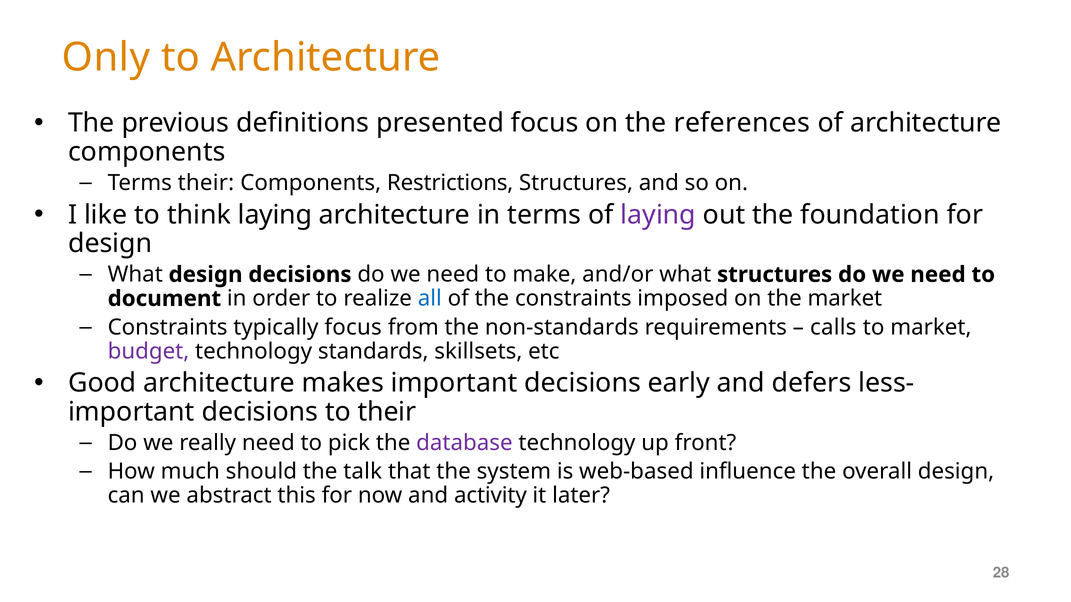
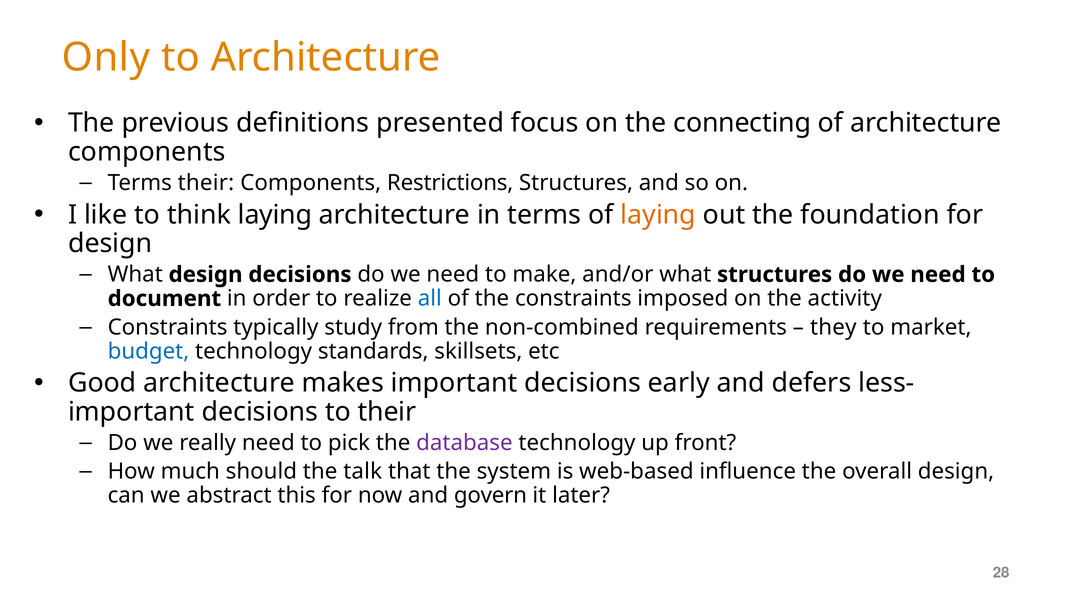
references: references -> connecting (742, 123)
laying colour: purple -> orange (658, 215)
the market: market -> activity (845, 299)
typically focus: focus -> study (353, 327)
non-standards: non-standards -> non-combined (562, 327)
calls: calls -> they (833, 327)
budget colour: purple -> blue (148, 351)
activity: activity -> govern (490, 496)
